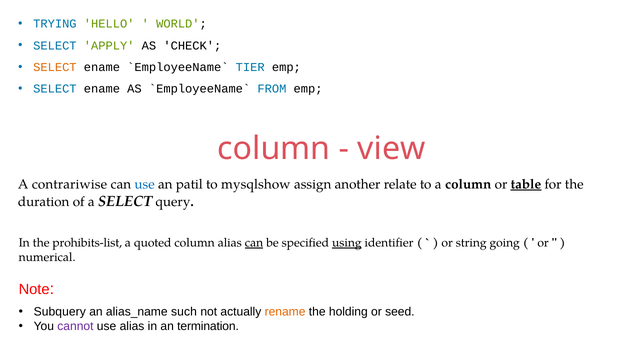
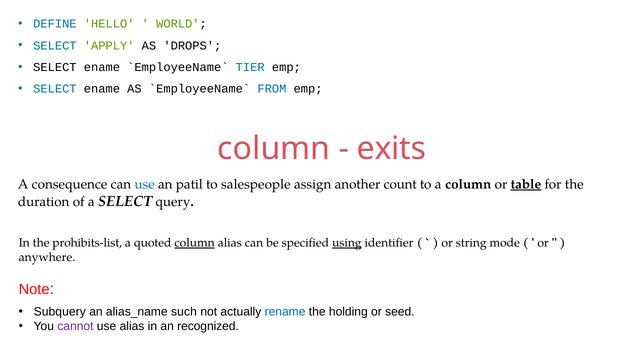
TRYING: TRYING -> DEFINE (55, 24)
CHECK: CHECK -> DROPS (192, 46)
SELECT colour: orange -> black (55, 67)
view: view -> exits (392, 148)
contrariwise: contrariwise -> consequence (70, 184)
mysqlshow: mysqlshow -> salespeople (256, 184)
relate: relate -> count (400, 184)
column underline: none -> present (195, 243)
can underline: present -> none (254, 243)
going: going -> mode (505, 243)
numerical: numerical -> anywhere (47, 257)
rename colour: orange -> blue (285, 312)
termination: termination -> recognized (208, 326)
